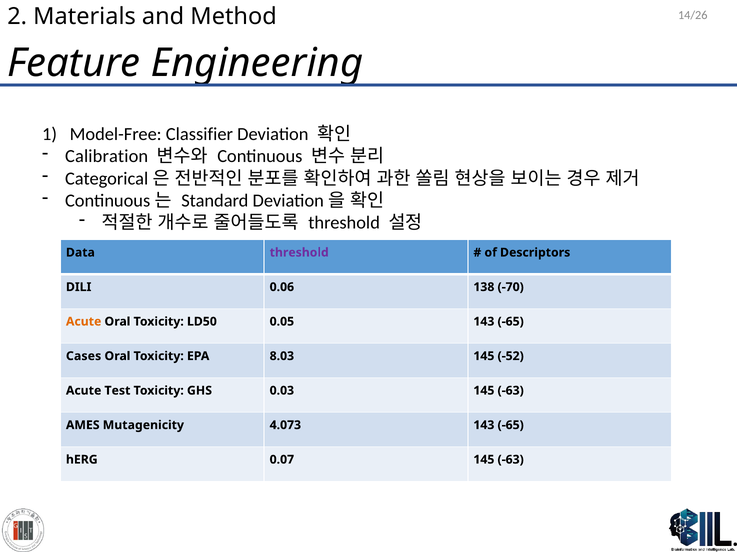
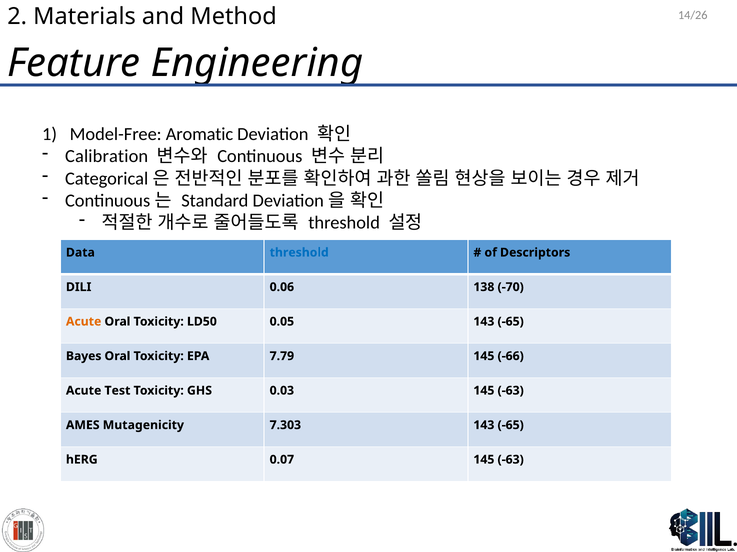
Classifier: Classifier -> Aromatic (200, 134)
threshold colour: purple -> blue (299, 253)
Cases: Cases -> Bayes (84, 357)
8.03: 8.03 -> 7.79 (282, 357)
-52: -52 -> -66 (511, 357)
4.073: 4.073 -> 7.303 (285, 426)
